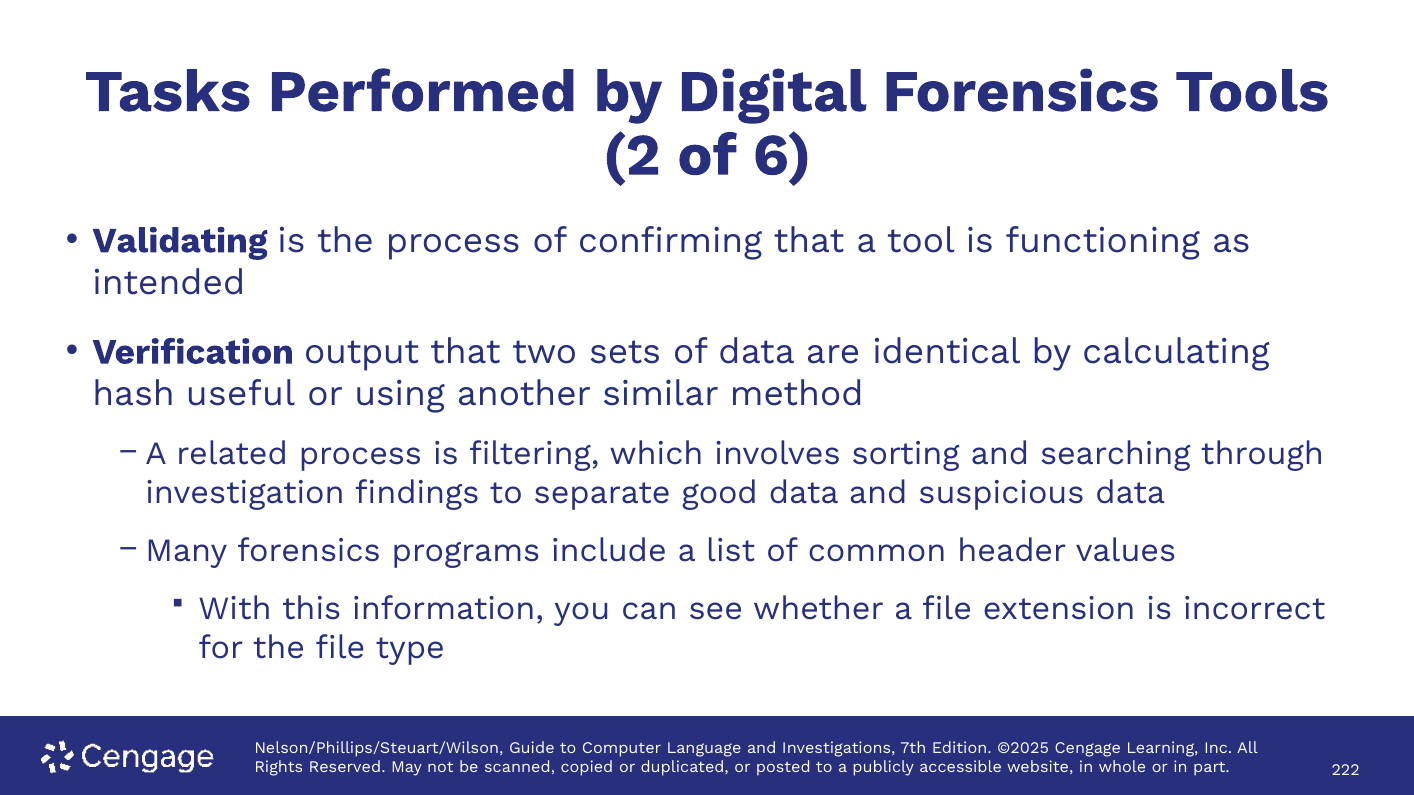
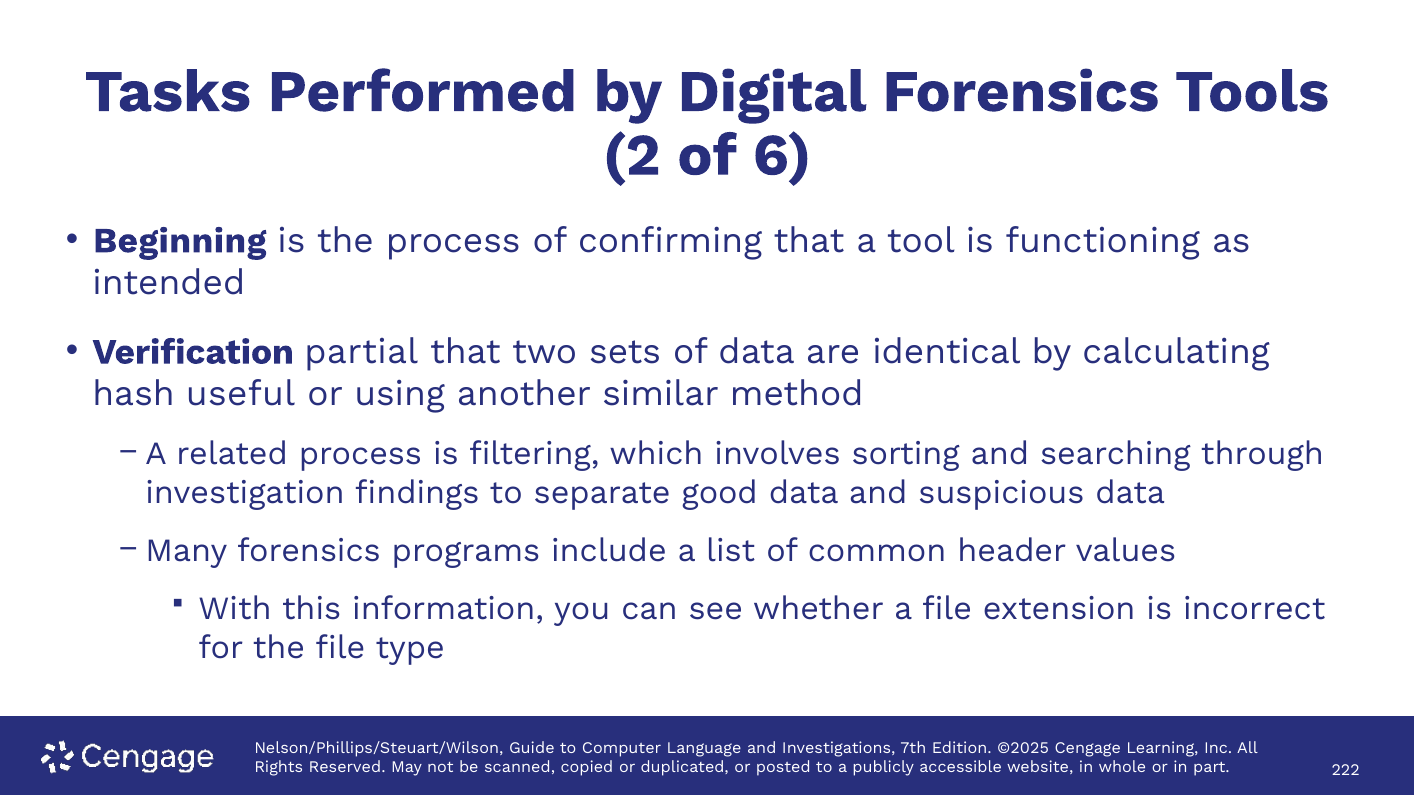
Validating: Validating -> Beginning (180, 241)
output: output -> partial (361, 352)
